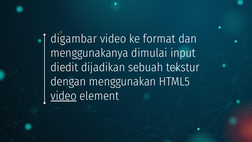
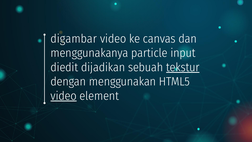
format: format -> canvas (159, 39)
dimulai: dimulai -> particle (149, 53)
tekstur underline: none -> present (183, 67)
